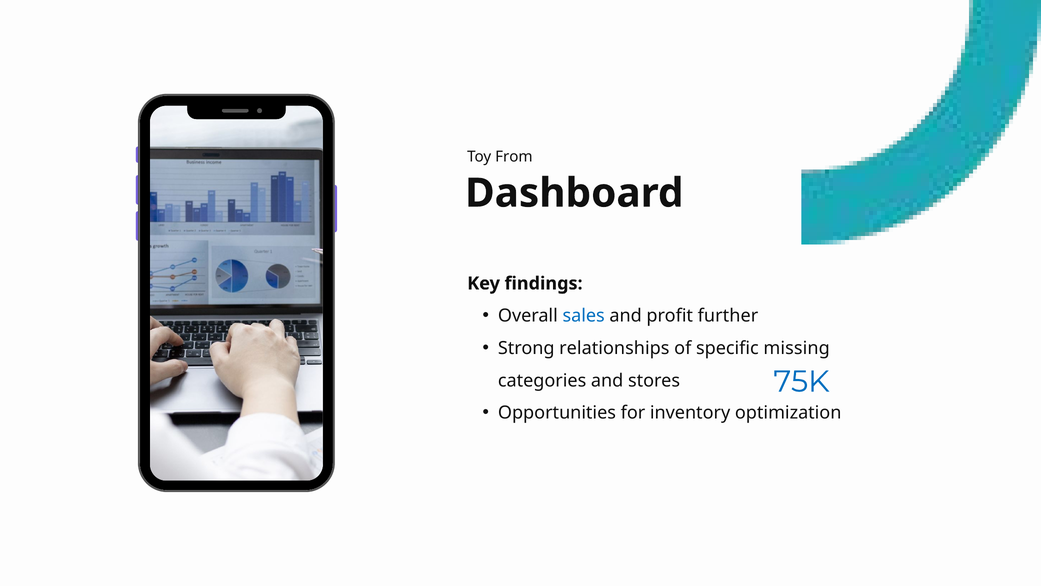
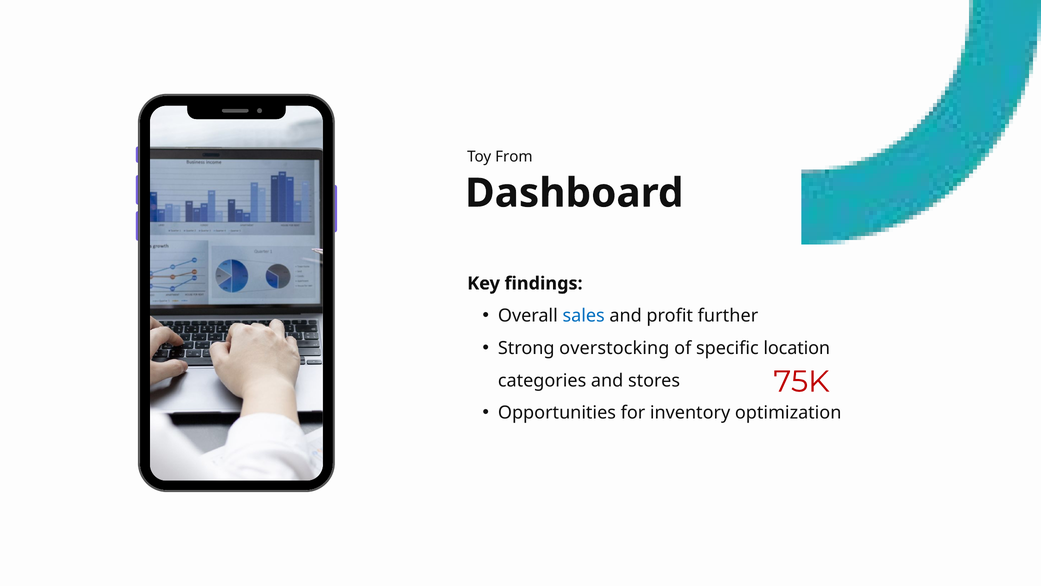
relationships: relationships -> overstocking (614, 348)
missing: missing -> location (797, 348)
75K colour: blue -> red (801, 381)
